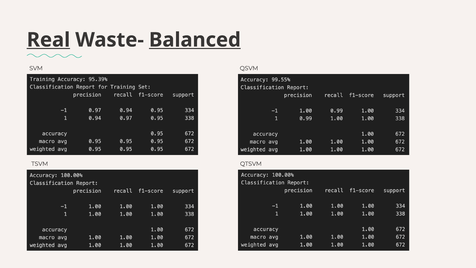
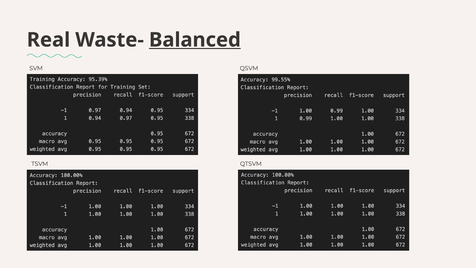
Real underline: present -> none (48, 40)
